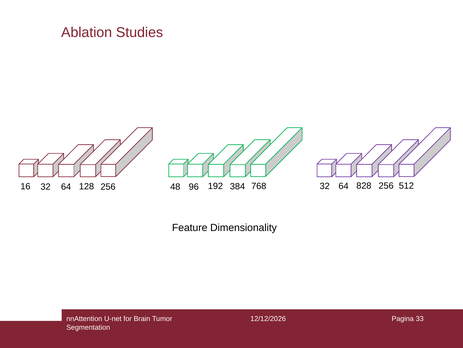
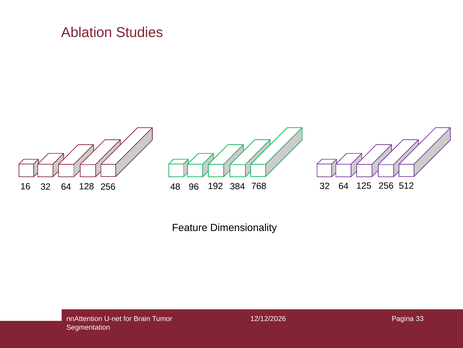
828: 828 -> 125 (364, 186)
